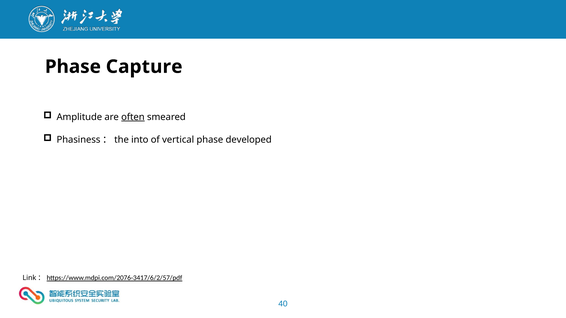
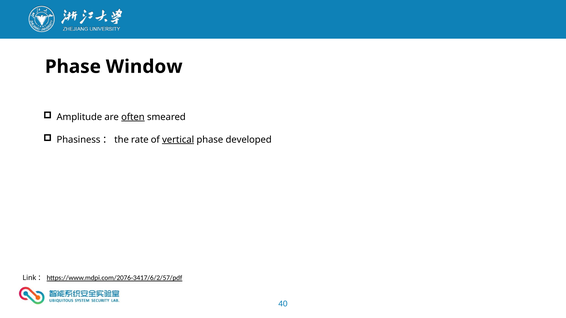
Capture: Capture -> Window (144, 67)
into: into -> rate (140, 140)
vertical underline: none -> present (178, 140)
